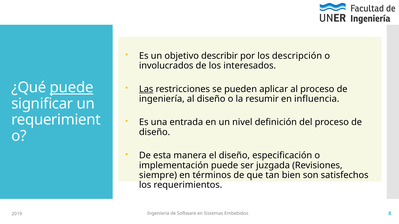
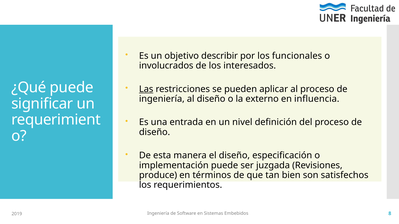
descripción: descripción -> funcionales (297, 56)
puede underline: present -> none (72, 88)
resumir: resumir -> externo (262, 99)
siempre: siempre -> produce (158, 175)
